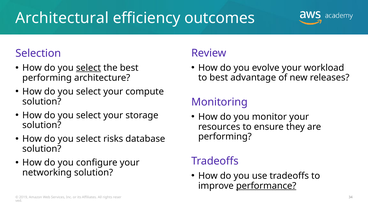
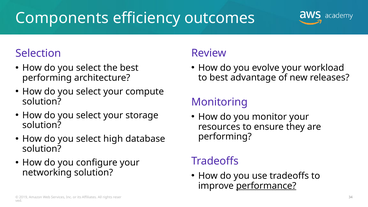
Architectural: Architectural -> Components (62, 18)
select underline: present -> none (89, 68)
risks: risks -> high (113, 139)
